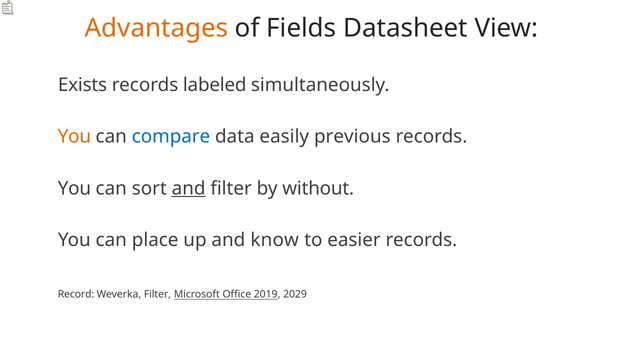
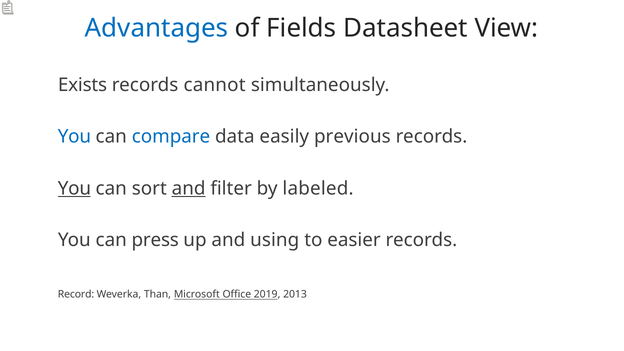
Advantages colour: orange -> blue (157, 28)
labeled: labeled -> cannot (215, 85)
You colour: orange -> blue (74, 137)
You underline: none -> present (74, 188)
without: without -> labeled (318, 188)
place: place -> press (155, 240)
know: know -> using (275, 240)
Weverka Filter: Filter -> Than (157, 294)
2029: 2029 -> 2013 (295, 294)
